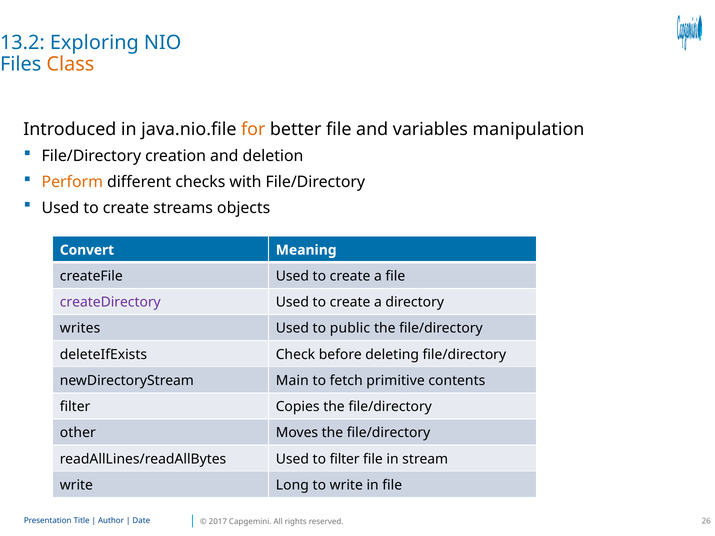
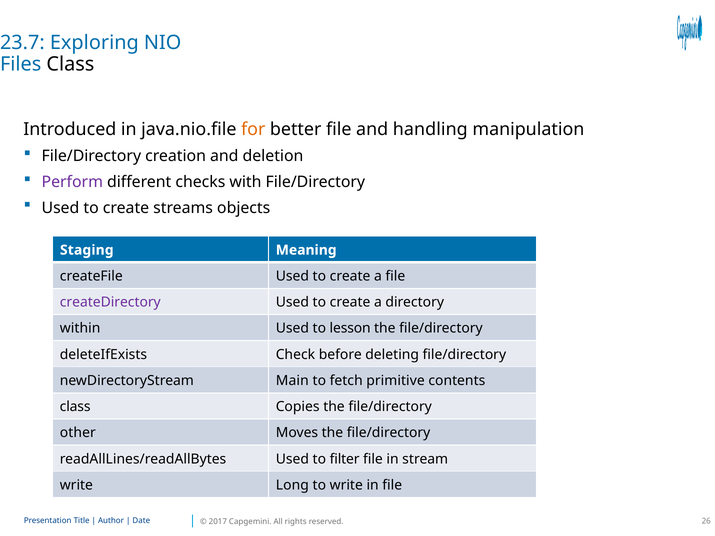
13.2: 13.2 -> 23.7 (22, 43)
Class colour: orange -> black (70, 64)
variables: variables -> handling (430, 129)
Perform colour: orange -> purple (72, 182)
Convert: Convert -> Staging (87, 250)
writes: writes -> within (80, 329)
public: public -> lesson (350, 329)
filter: filter -> class (75, 407)
